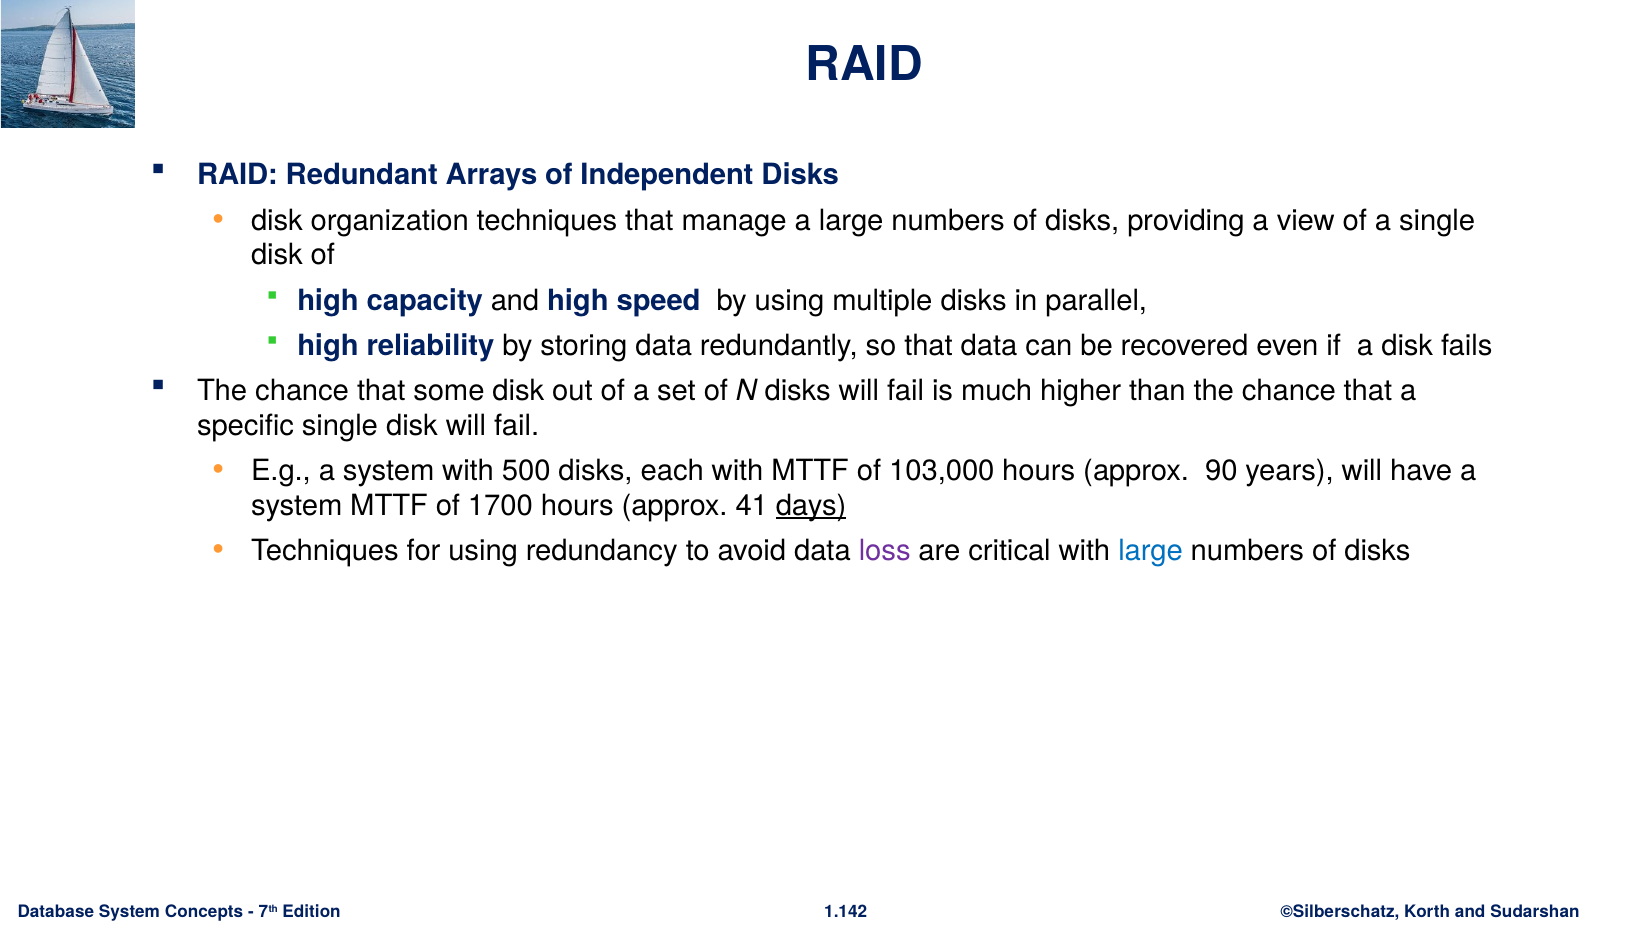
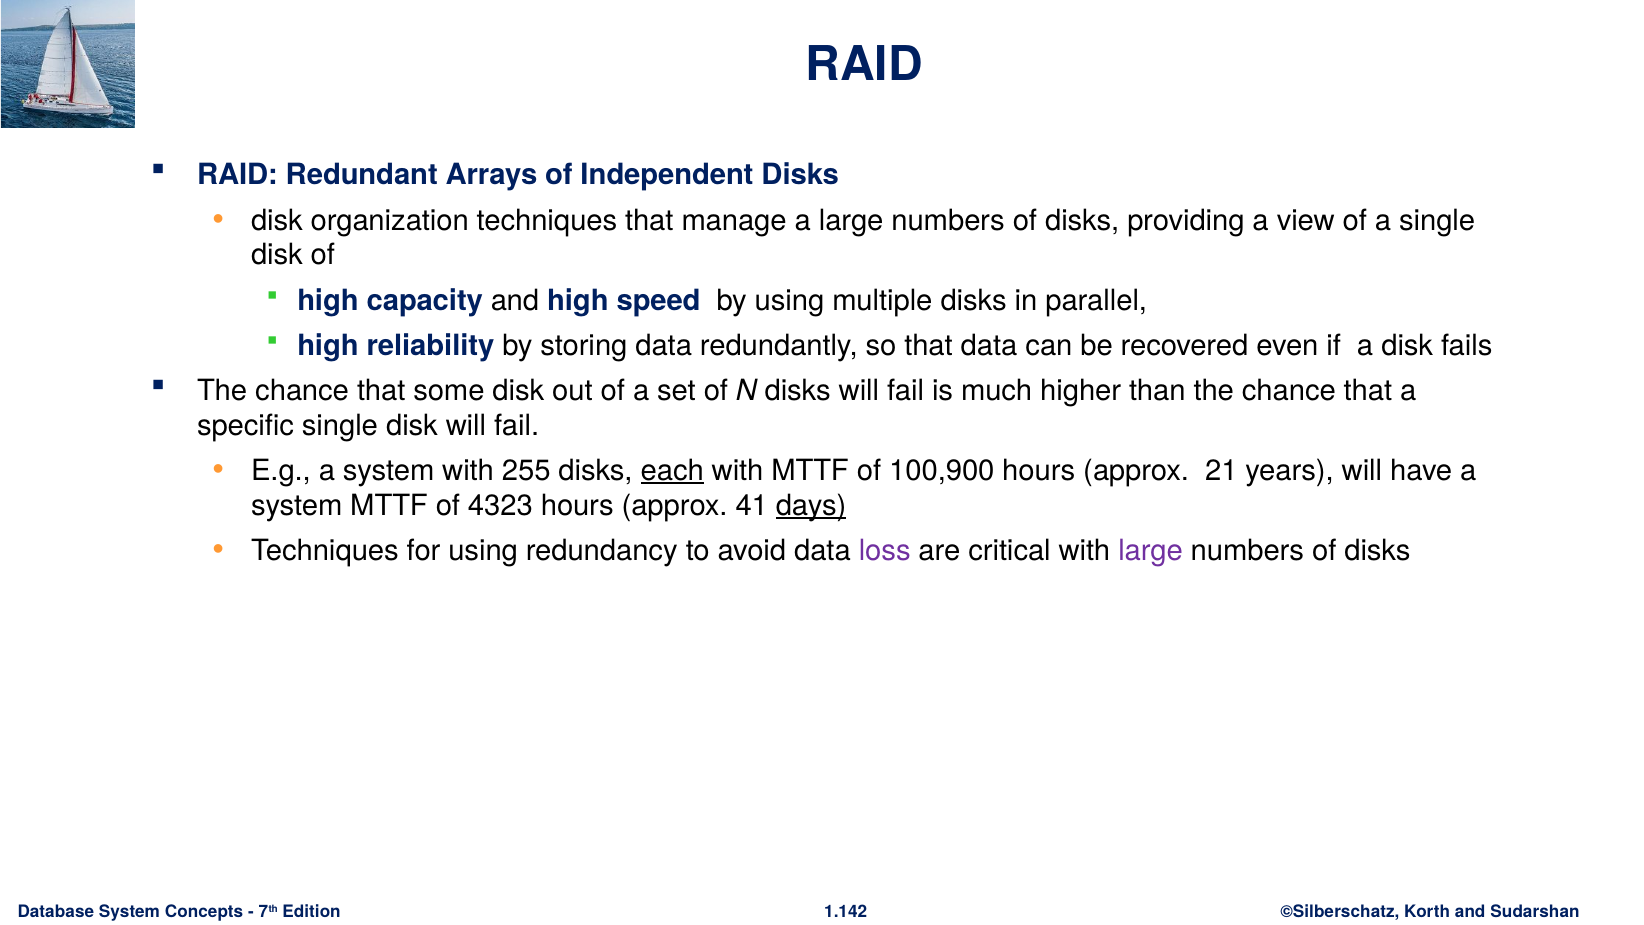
500: 500 -> 255 (526, 471)
each underline: none -> present (672, 471)
103,000: 103,000 -> 100,900 (942, 471)
90: 90 -> 21 (1221, 471)
1700: 1700 -> 4323 (500, 506)
large colour: blue -> purple (1151, 551)
